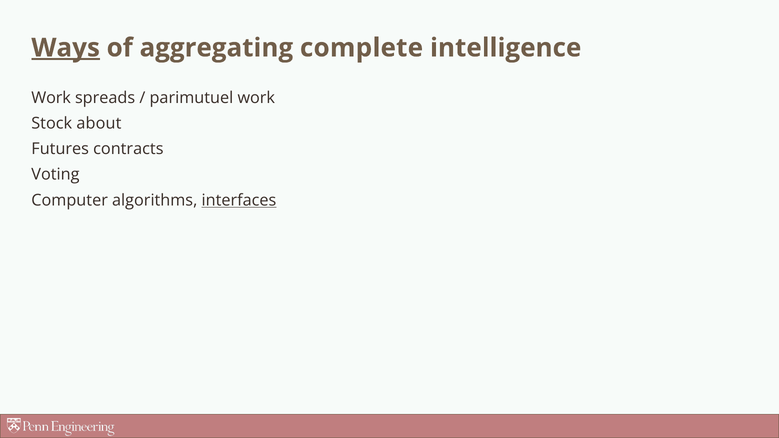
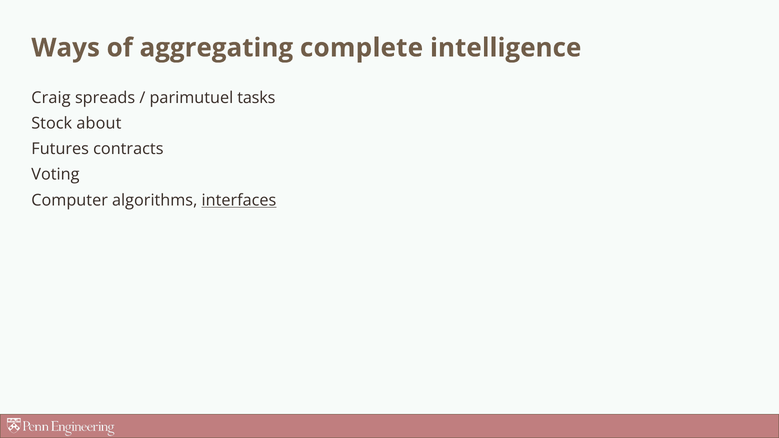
Ways underline: present -> none (66, 48)
Work: Work -> Craig (51, 98)
parimutuel work: work -> tasks (256, 98)
